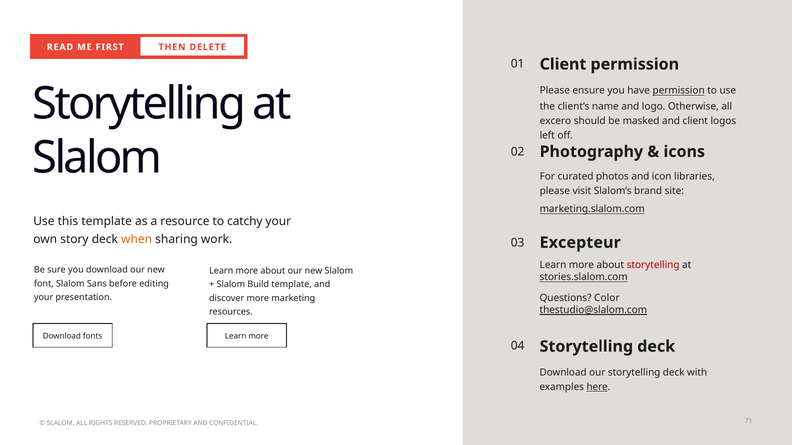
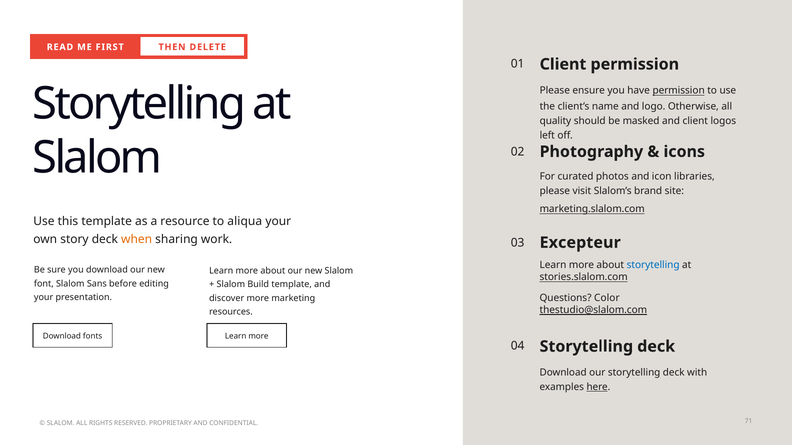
excero: excero -> quality (555, 121)
catchy: catchy -> aliqua (245, 221)
storytelling colour: red -> blue (653, 265)
